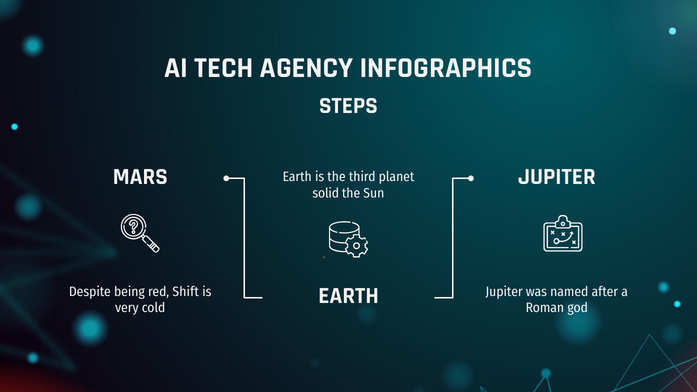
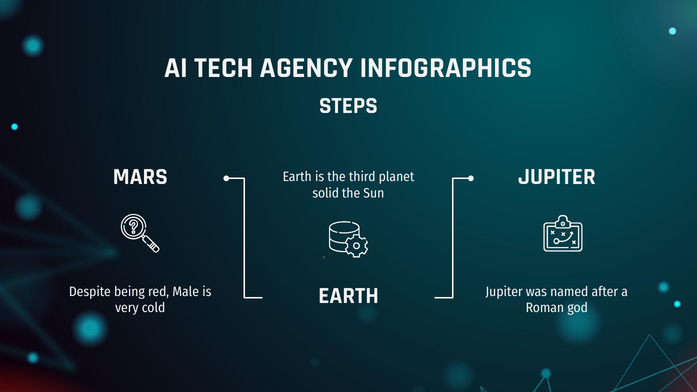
Shift: Shift -> Male (186, 292)
